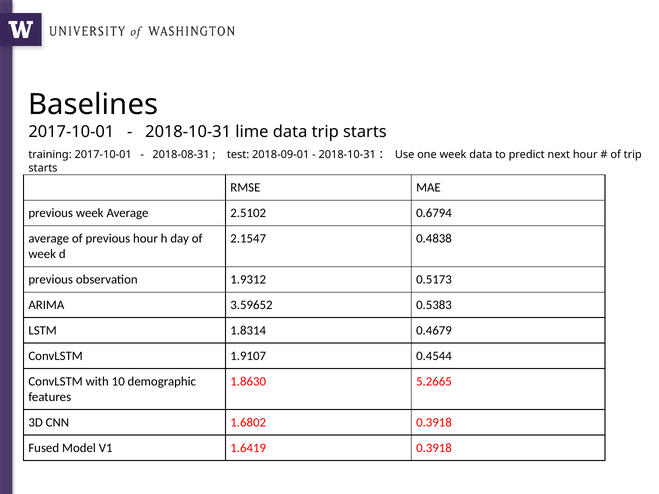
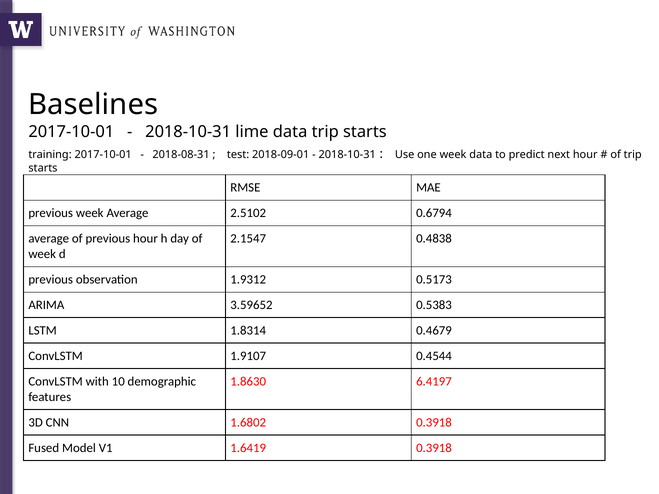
5.2665: 5.2665 -> 6.4197 (434, 382)
